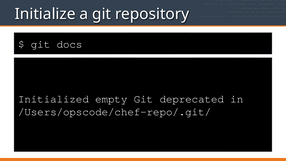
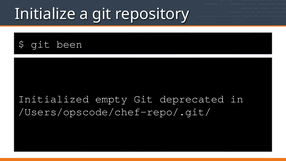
docs: docs -> been (70, 44)
